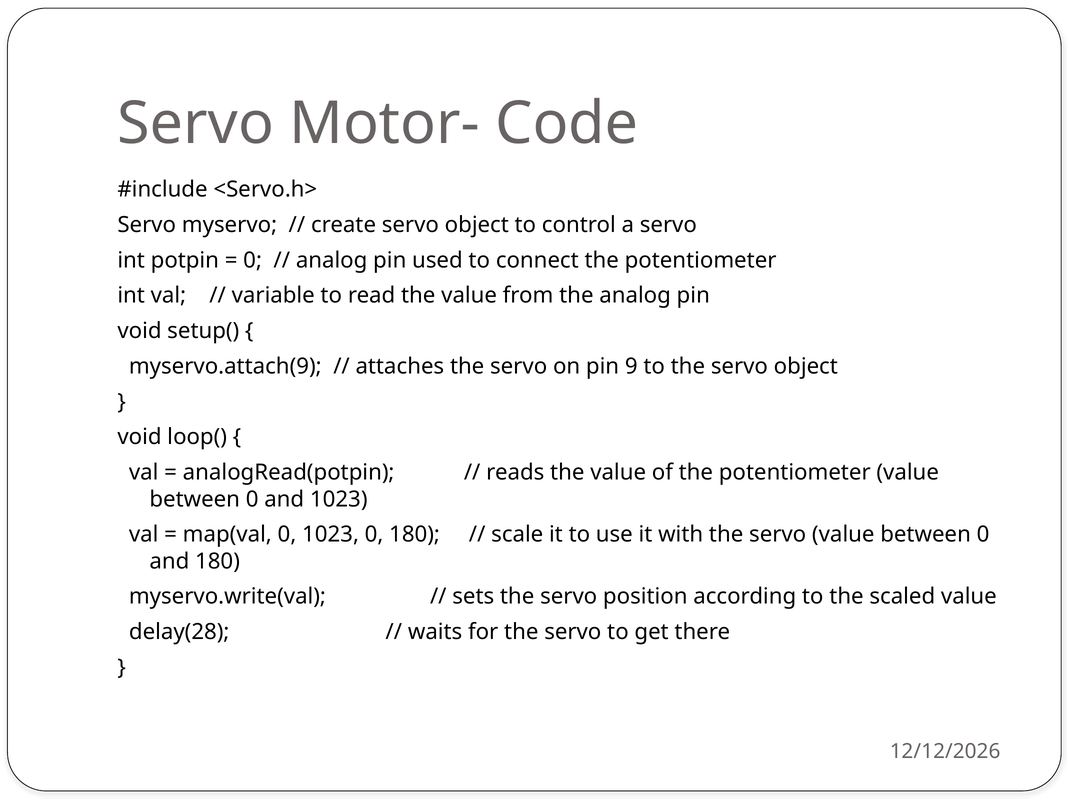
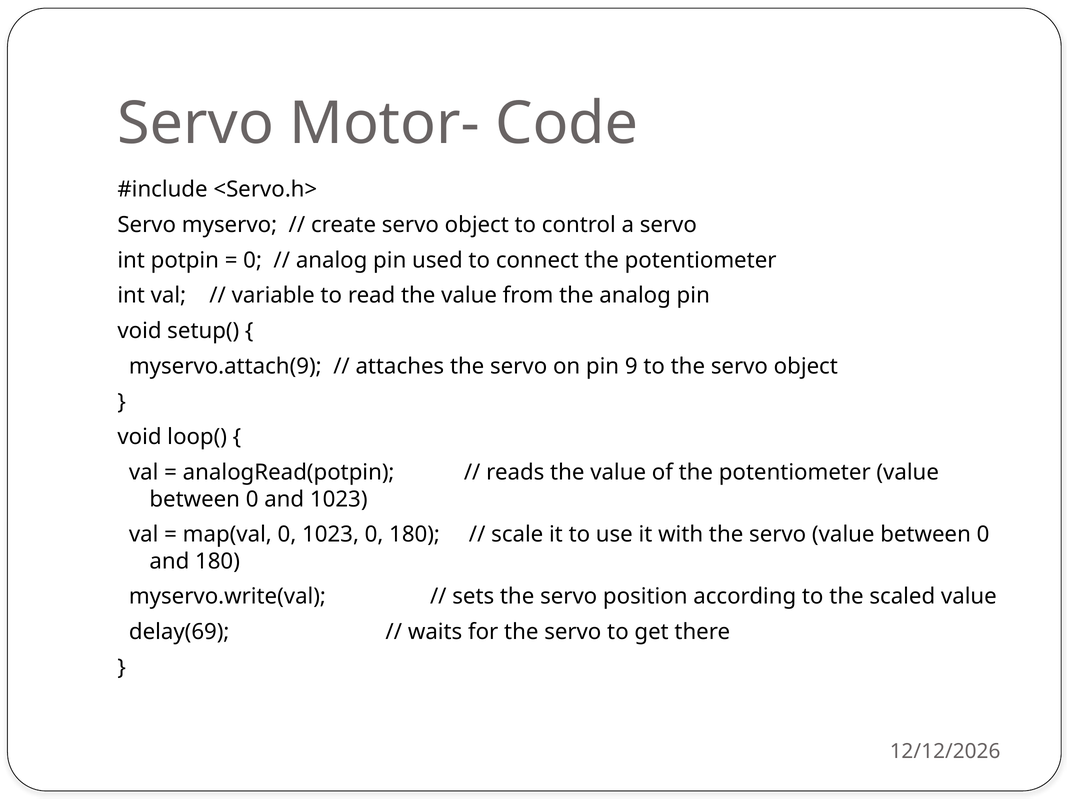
delay(28: delay(28 -> delay(69 (179, 632)
